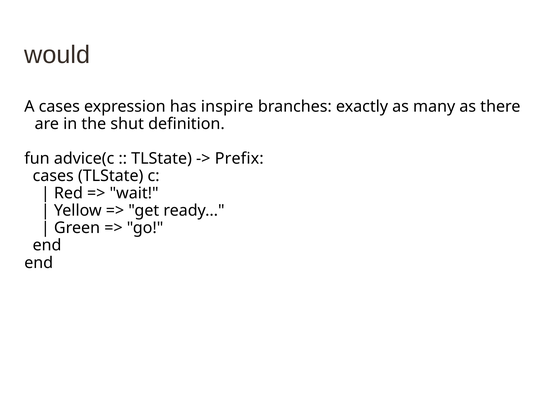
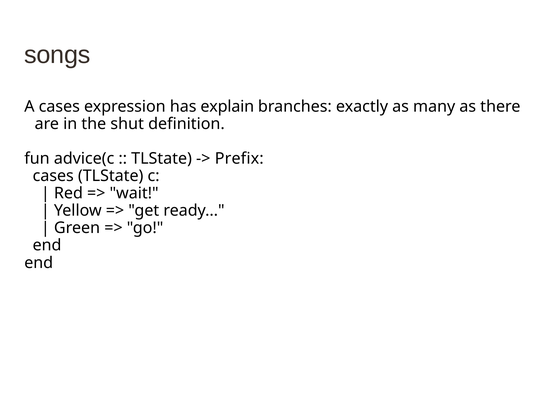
would: would -> songs (57, 55)
inspire: inspire -> explain (227, 107)
